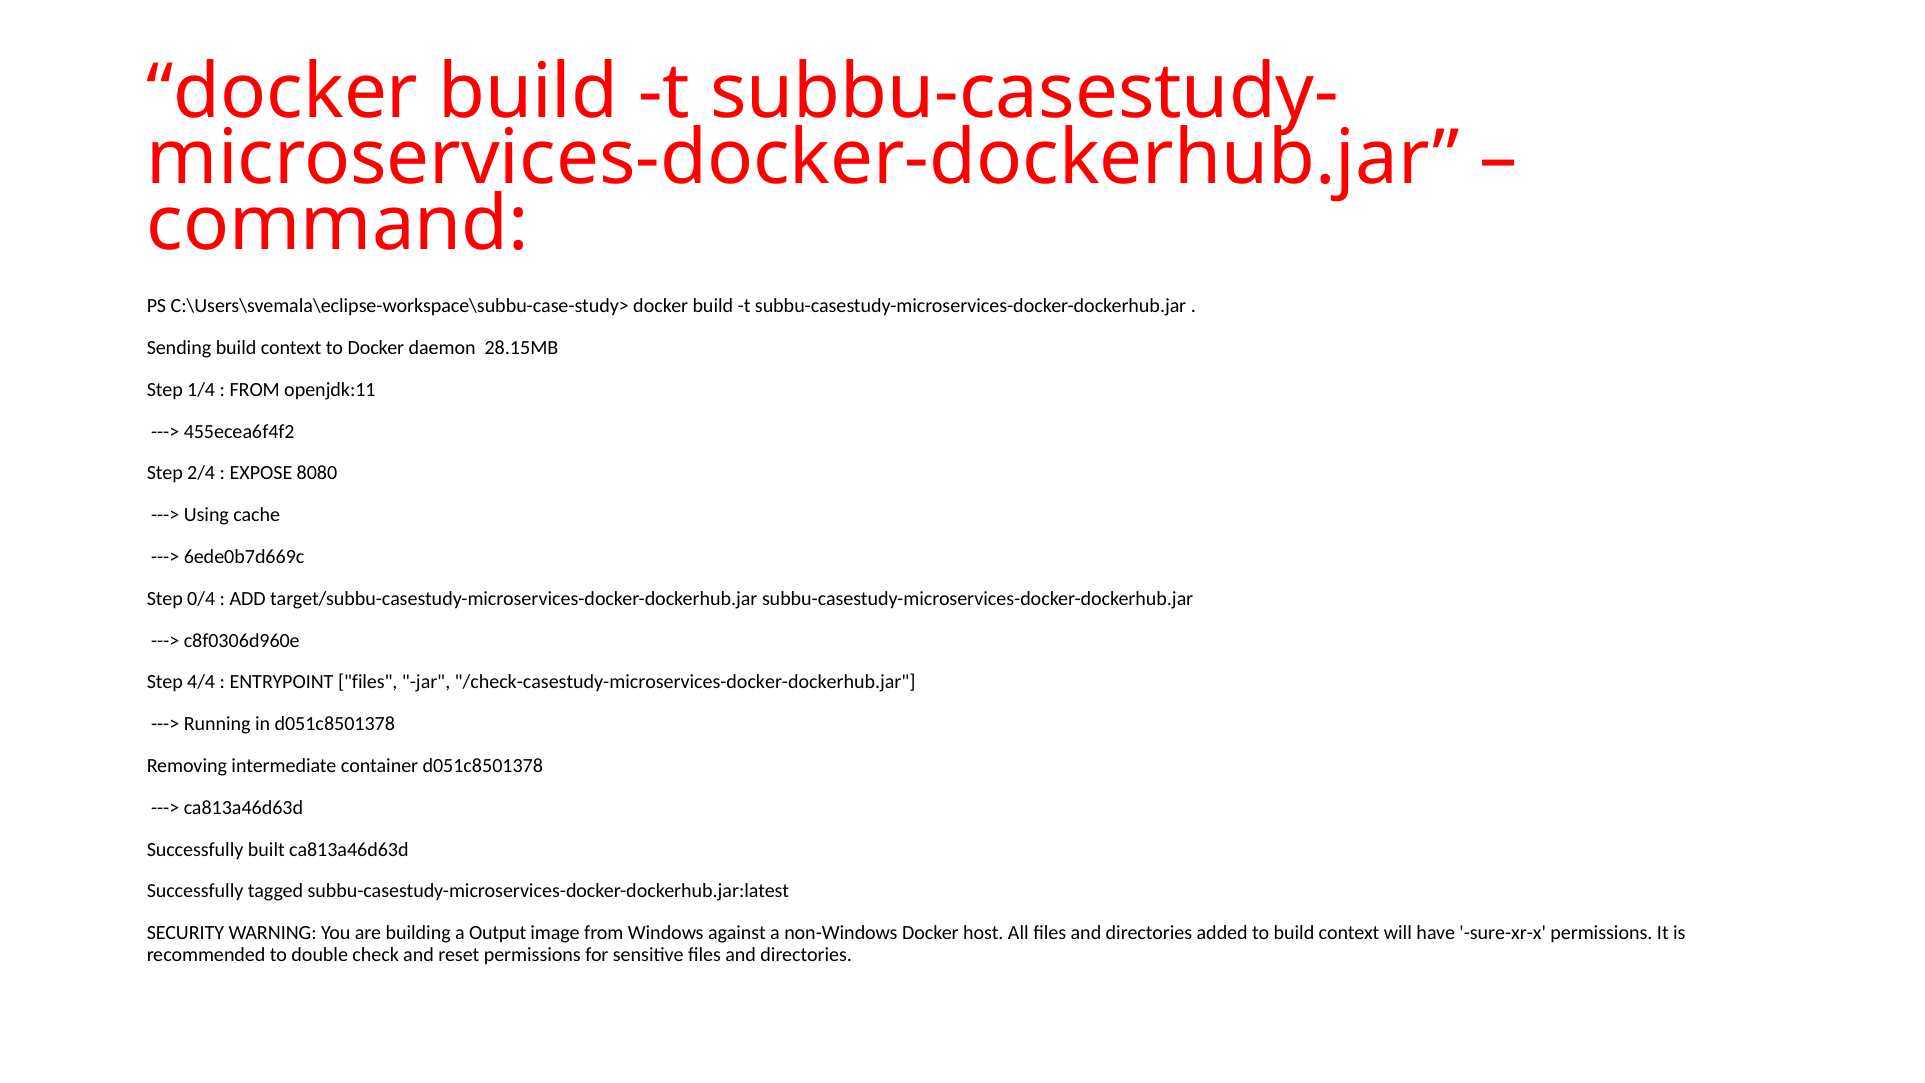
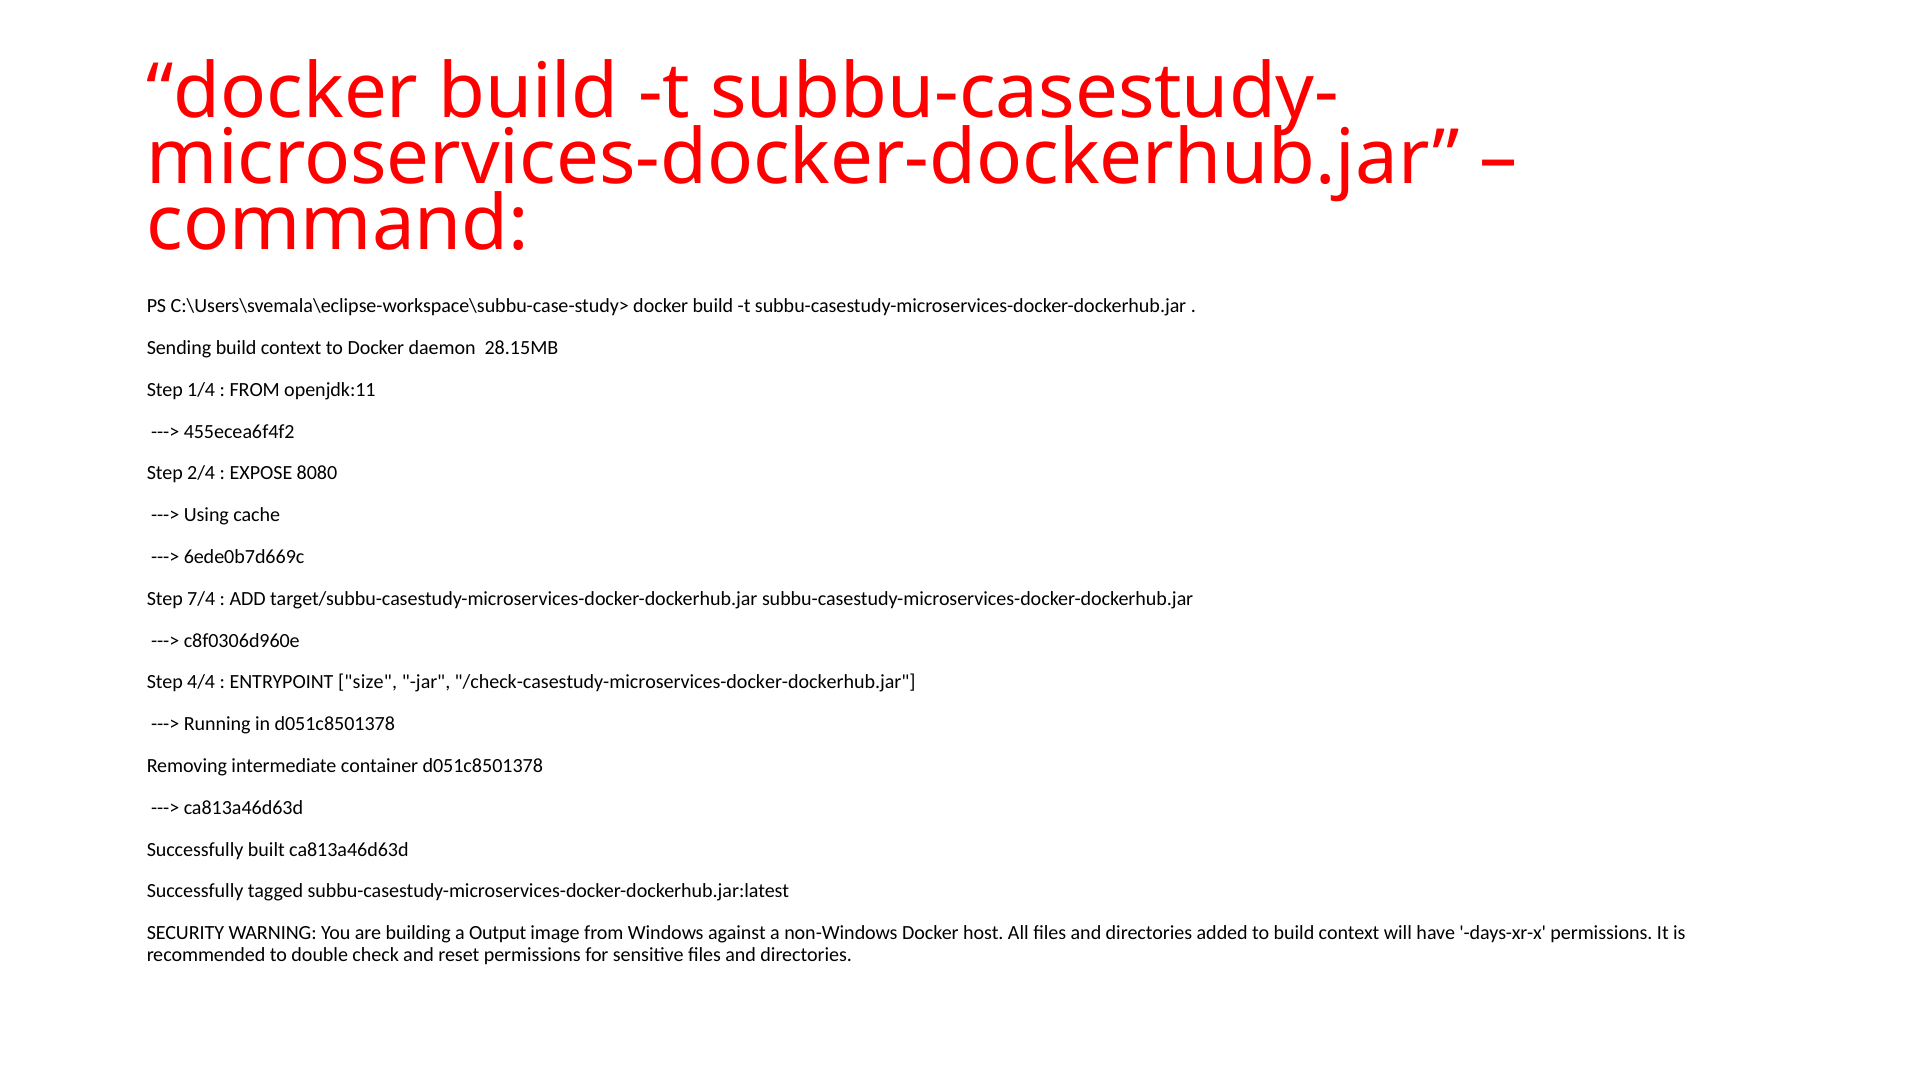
0/4: 0/4 -> 7/4 (201, 599)
ENTRYPOINT files: files -> size (368, 682)
sure-xr-x: sure-xr-x -> days-xr-x (1503, 933)
